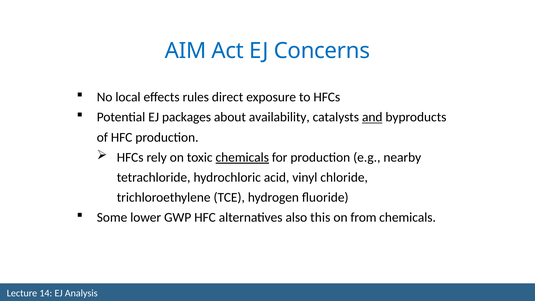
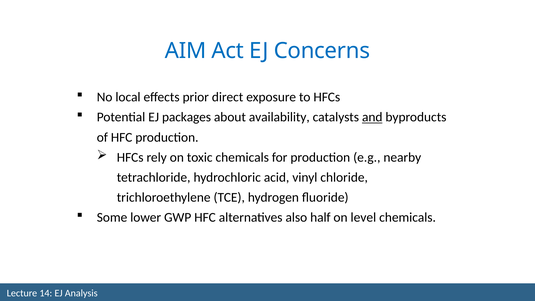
rules: rules -> prior (196, 97)
chemicals underline: present -> none (242, 157)
this: this -> half (320, 218)
from: from -> level (363, 218)
